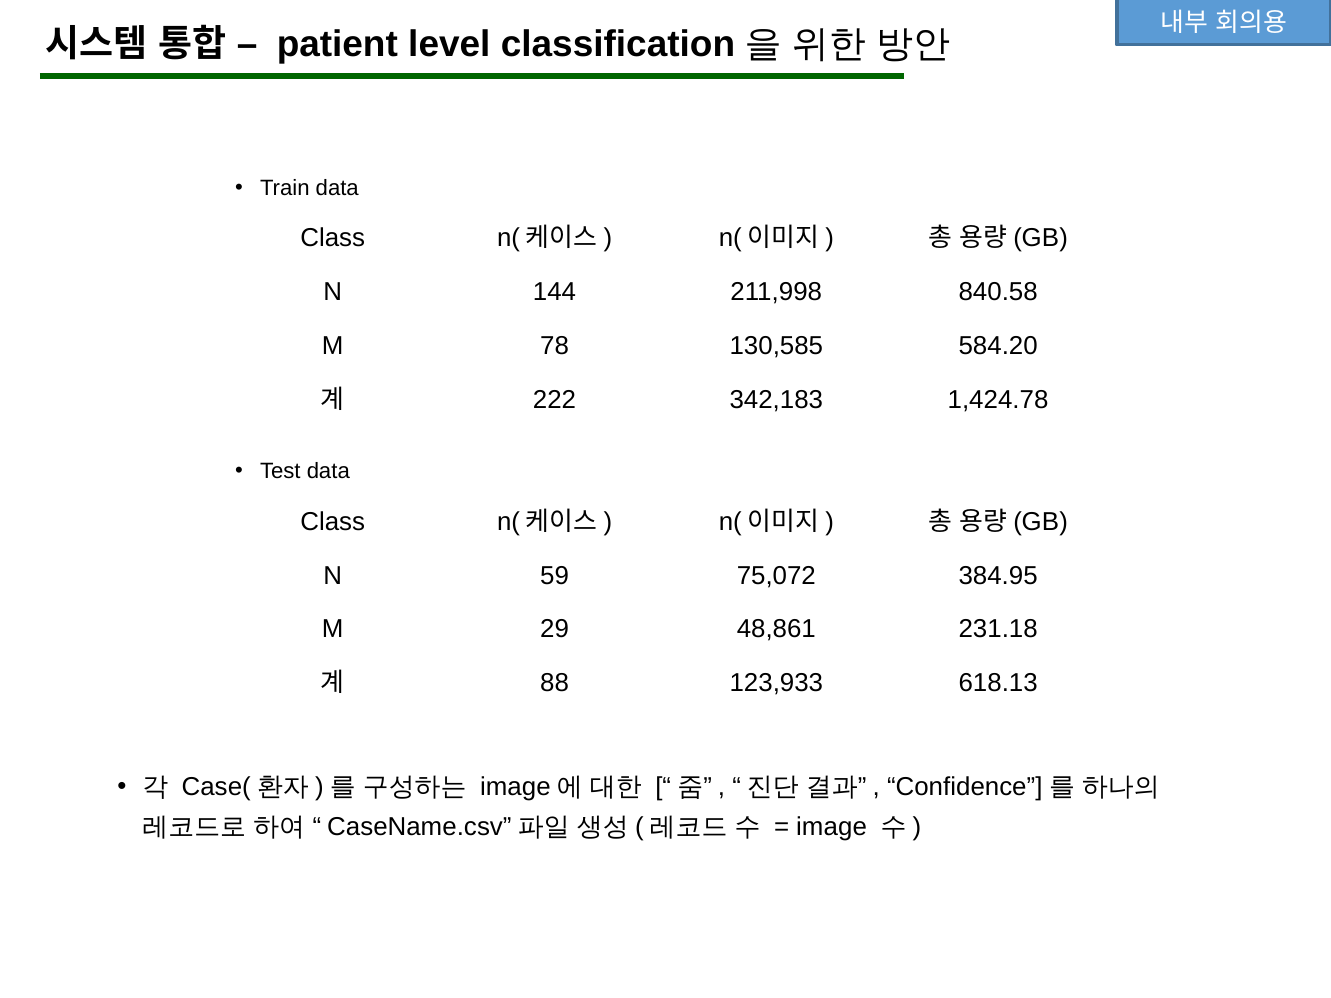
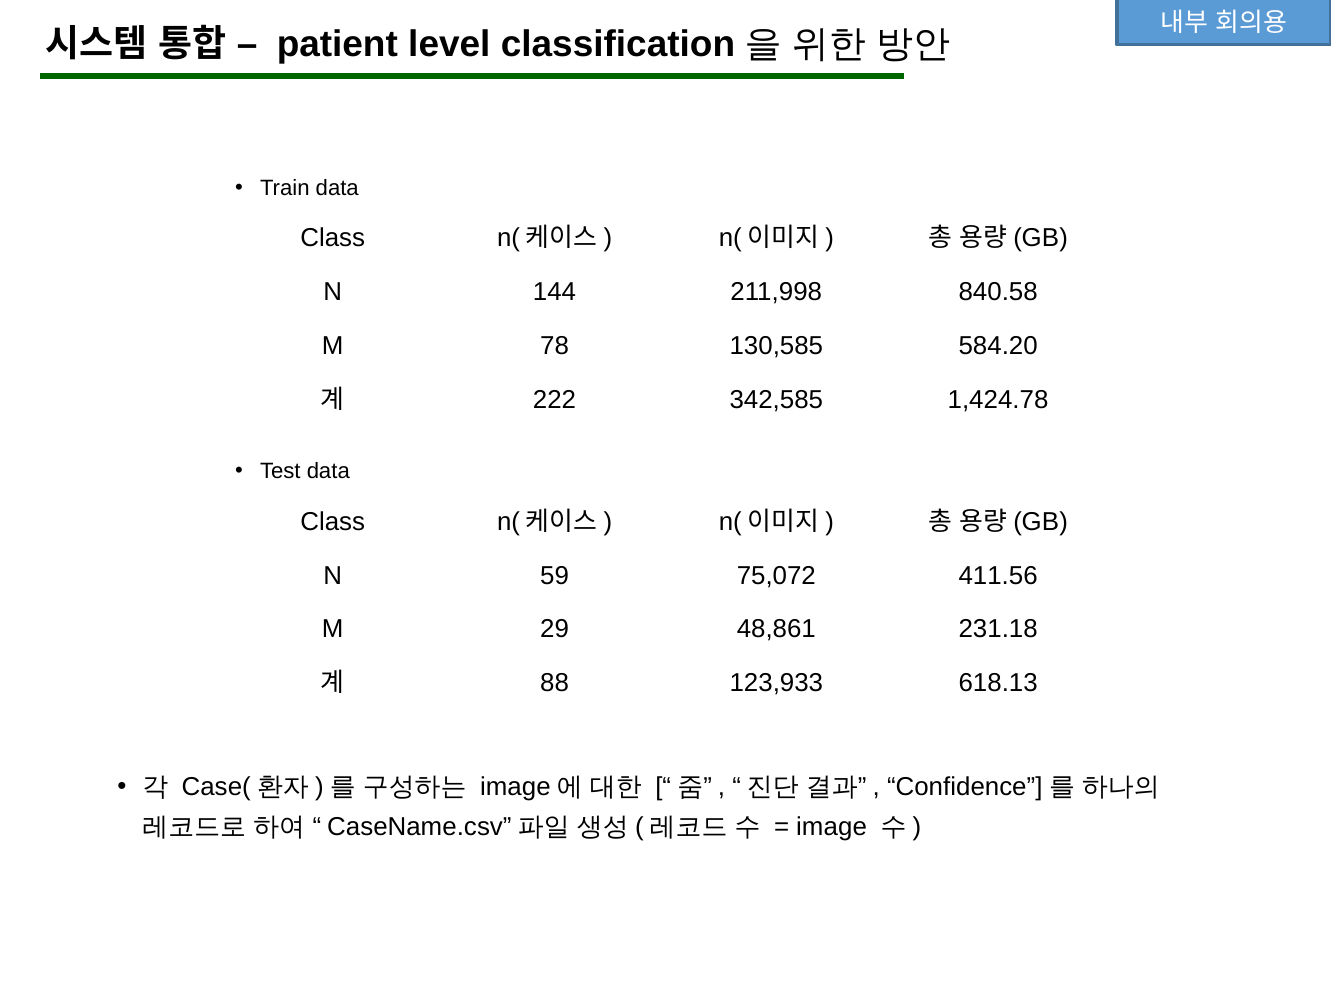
342,183: 342,183 -> 342,585 (776, 400)
384.95: 384.95 -> 411.56 (998, 576)
